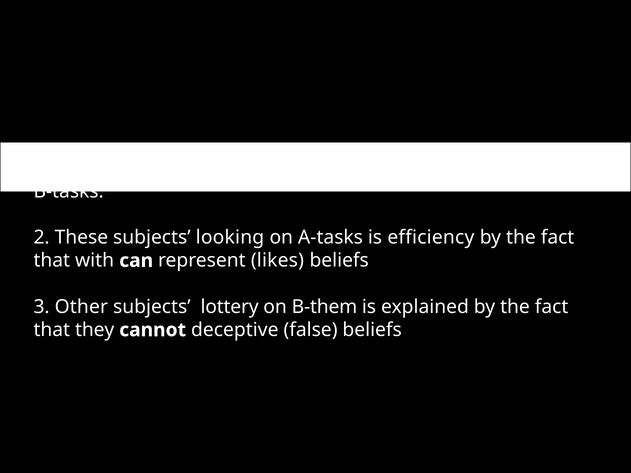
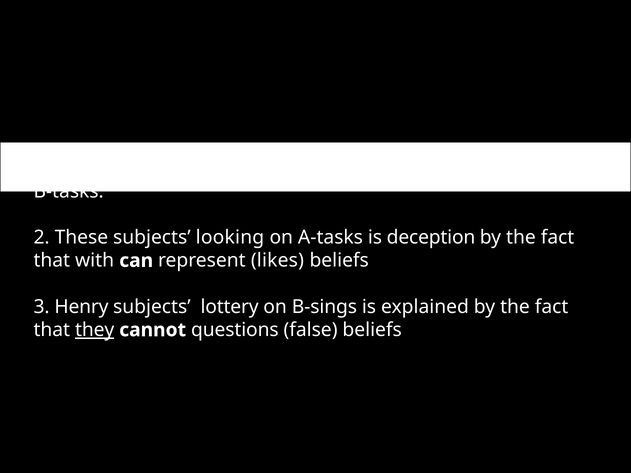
efficiency: efficiency -> deception (431, 238)
Other: Other -> Henry (82, 307)
B-them: B-them -> B-sings (324, 307)
they underline: none -> present (95, 330)
deceptive: deceptive -> questions (235, 330)
